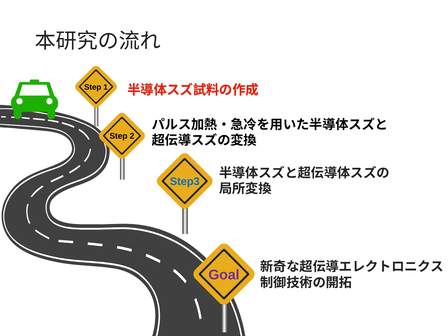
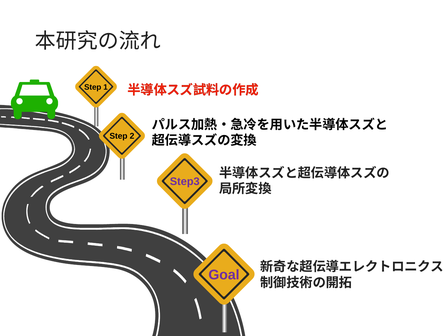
Step3 colour: blue -> purple (185, 182)
